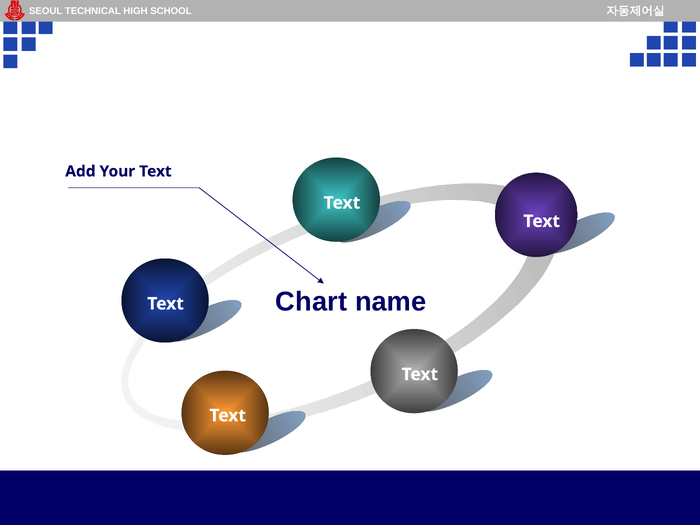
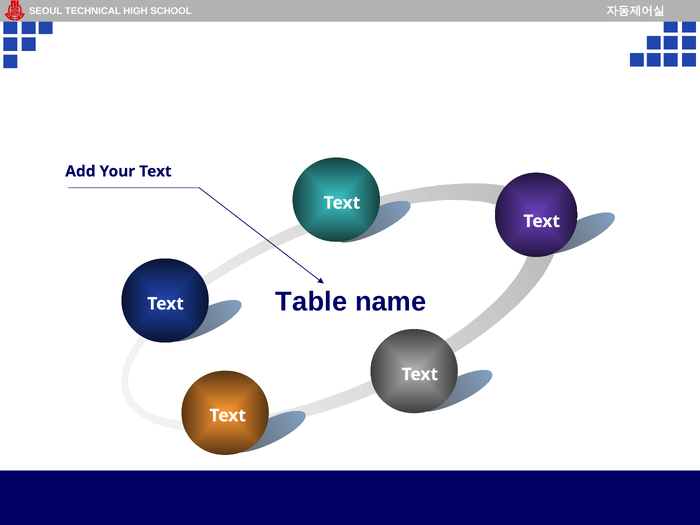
Chart: Chart -> Table (311, 302)
